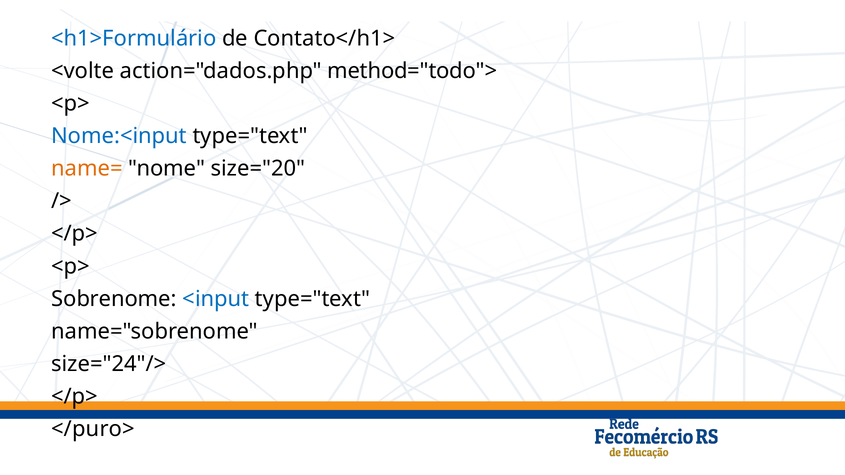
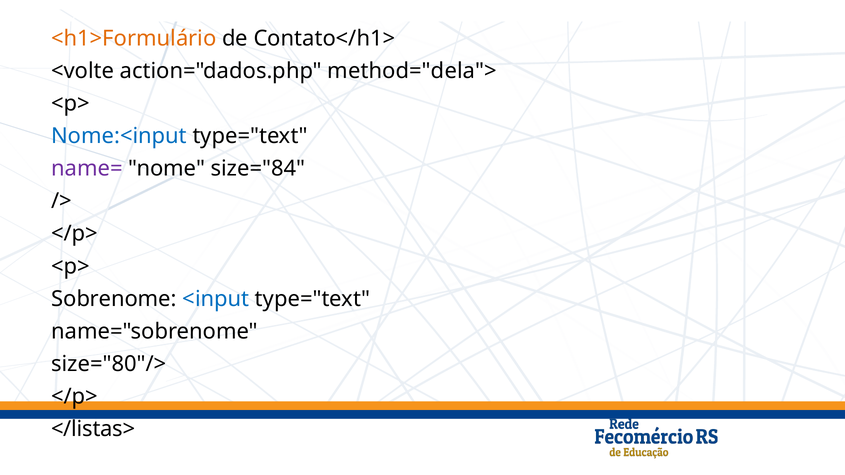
<h1>Formulário colour: blue -> orange (134, 39)
method="todo">: method="todo"> -> method="dela"> (412, 71)
name= colour: orange -> purple (87, 169)
size="20: size="20 -> size="84 (258, 169)
size="24"/>: size="24"/> -> size="80"/> (109, 364)
</puro>: </puro> -> </listas> (93, 429)
